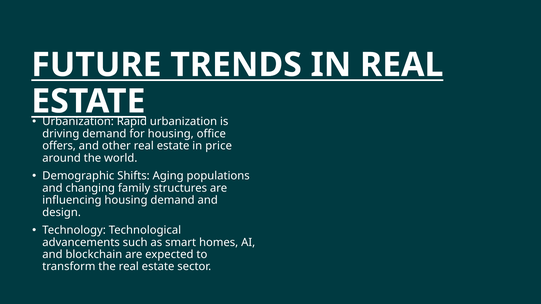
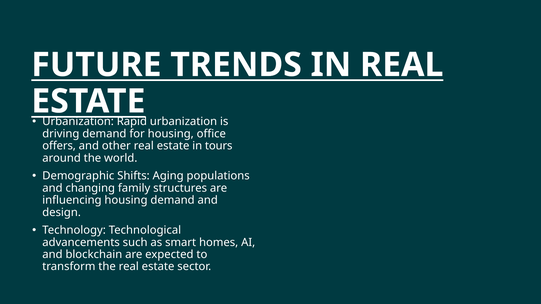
price: price -> tours (219, 146)
